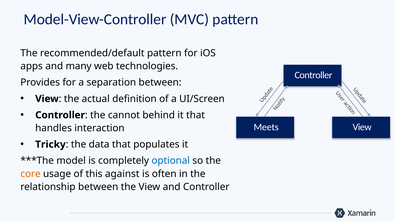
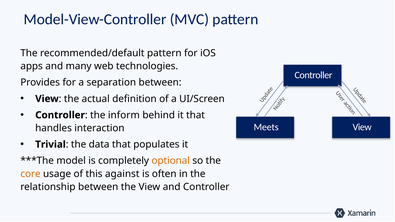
cannot: cannot -> inform (124, 115)
Tricky: Tricky -> Trivial (50, 145)
optional colour: blue -> orange (171, 161)
